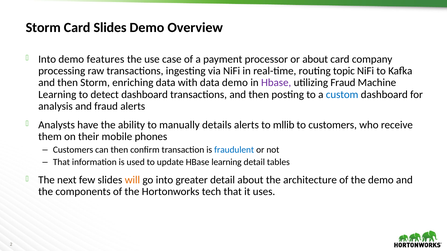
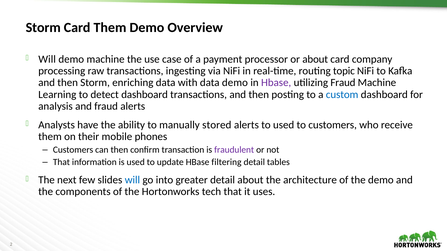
Card Slides: Slides -> Them (110, 28)
Into: Into -> Will (47, 59)
demo features: features -> machine (106, 59)
details: details -> stored (217, 125)
to mllib: mllib -> used (284, 125)
fraudulent colour: blue -> purple (234, 150)
HBase learning: learning -> filtering (226, 162)
will colour: orange -> blue (132, 180)
